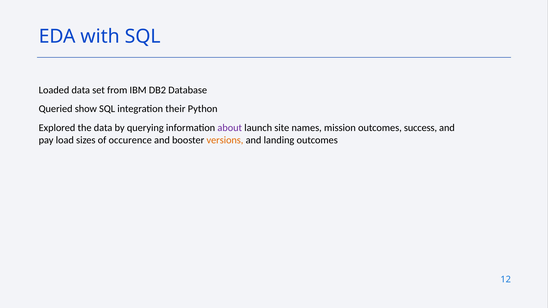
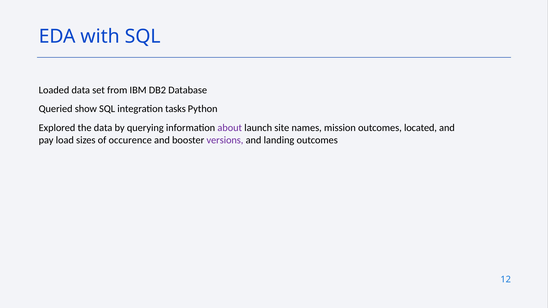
their: their -> tasks (175, 109)
success: success -> located (420, 128)
versions colour: orange -> purple (225, 140)
